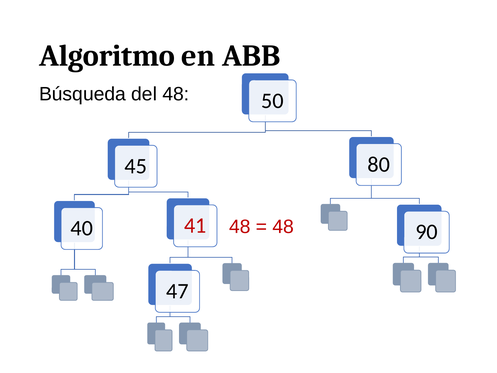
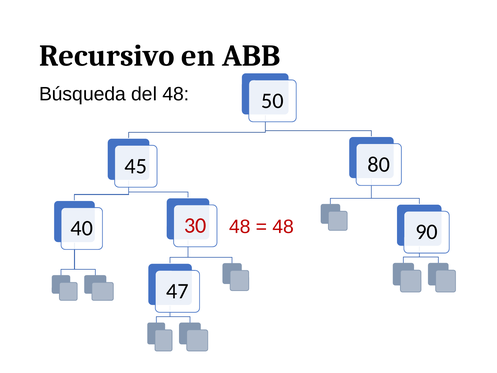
Algoritmo: Algoritmo -> Recursivo (107, 56)
41: 41 -> 30 (195, 226)
